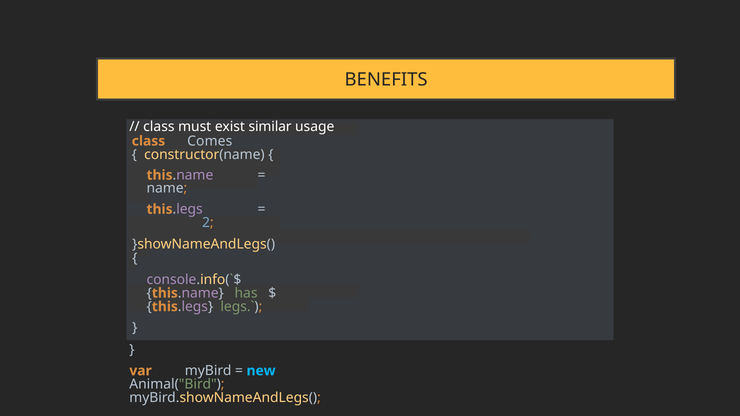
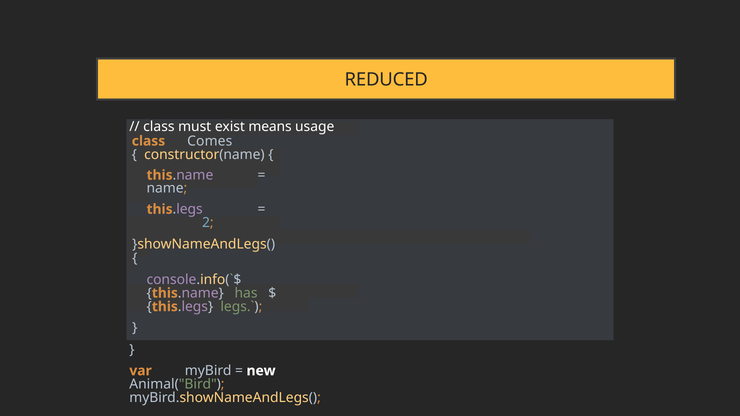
BENEFITS: BENEFITS -> REDUCED (386, 80)
similar: similar -> means (270, 127)
new colour: light blue -> white (261, 371)
